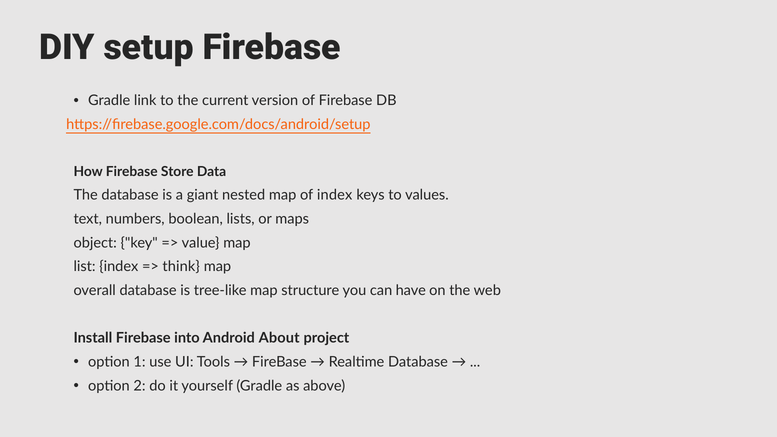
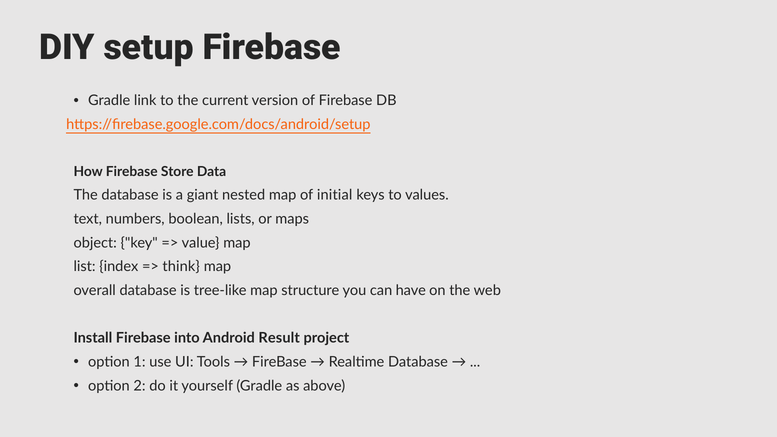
of index: index -> initial (335, 195)
About: About -> Result (279, 338)
